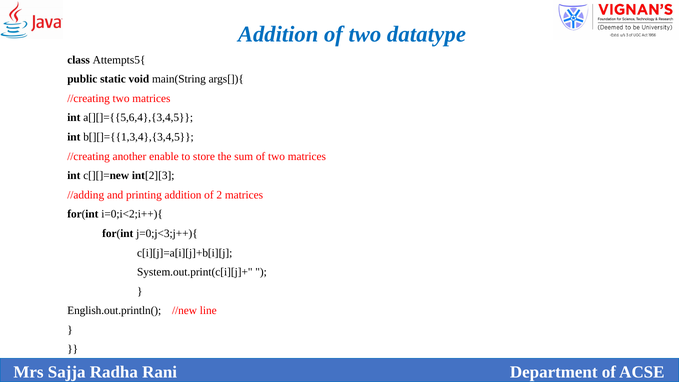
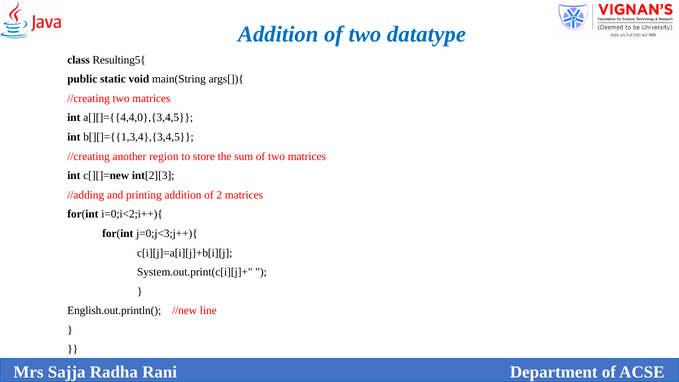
Attempts5{: Attempts5{ -> Resulting5{ (119, 60)
a[][]={{5,6,4},{3,4,5: a[][]={{5,6,4},{3,4,5 -> a[][]={{4,4,0},{3,4,5 (138, 118)
enable: enable -> region (164, 156)
